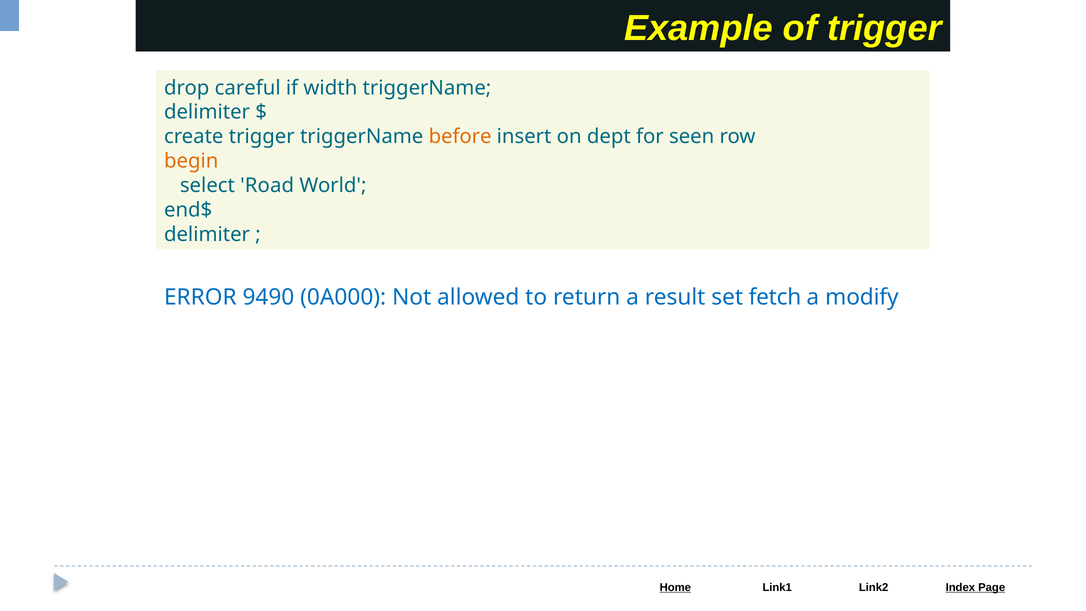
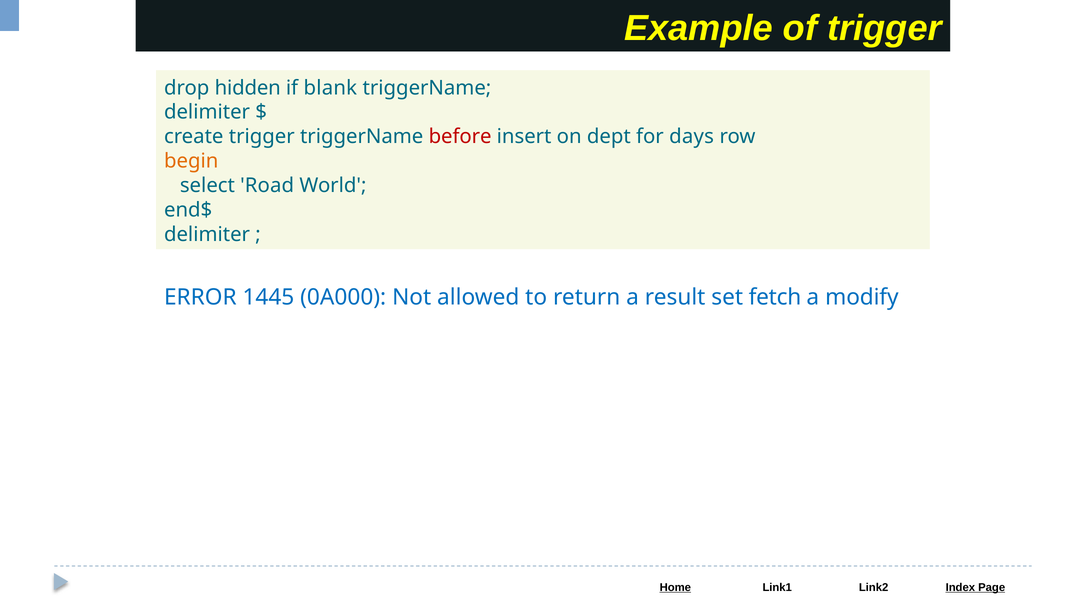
careful: careful -> hidden (248, 88)
width: width -> blank (330, 88)
before colour: orange -> red (460, 137)
seen: seen -> days (692, 137)
9490: 9490 -> 1445 (268, 297)
